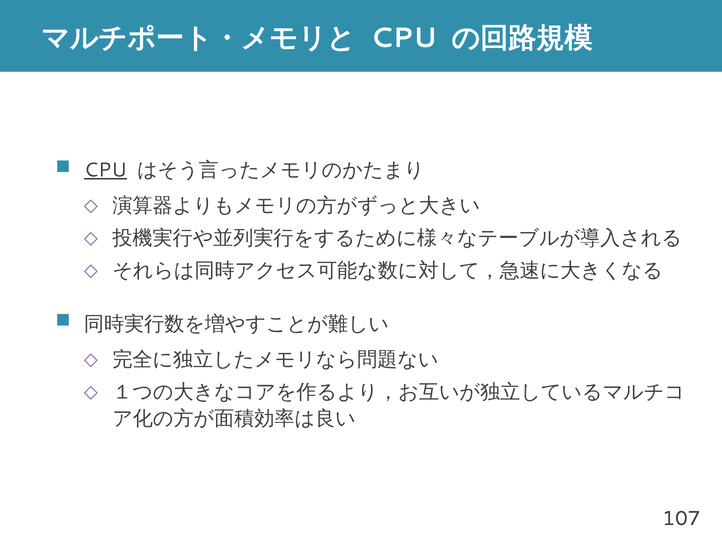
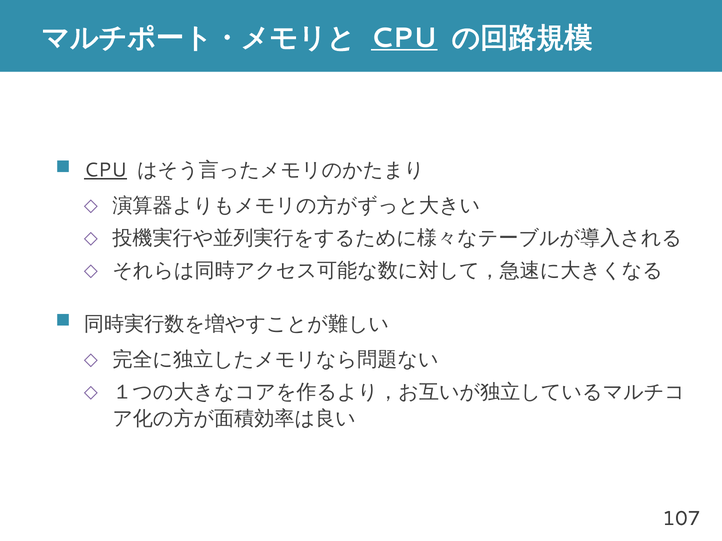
CPU underline: none -> present (404, 38)
